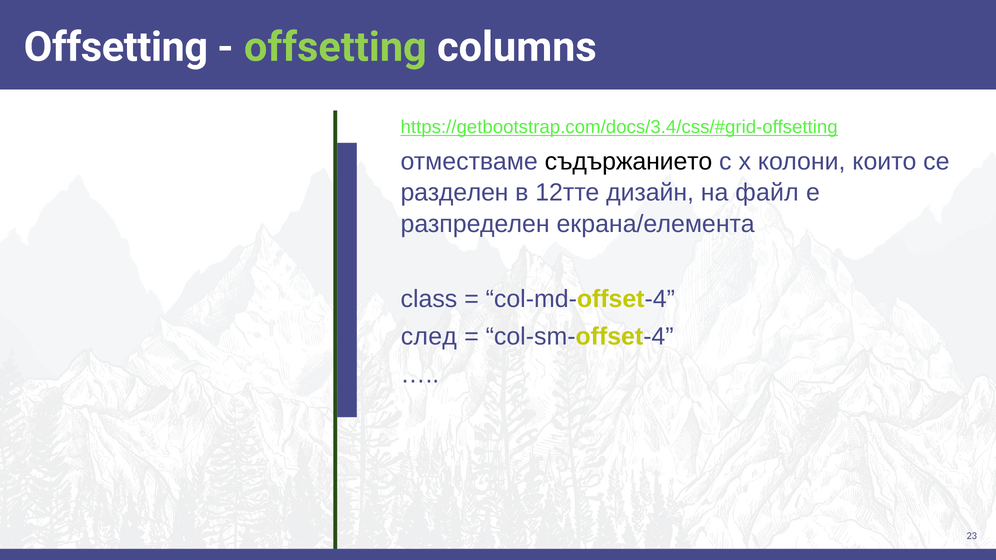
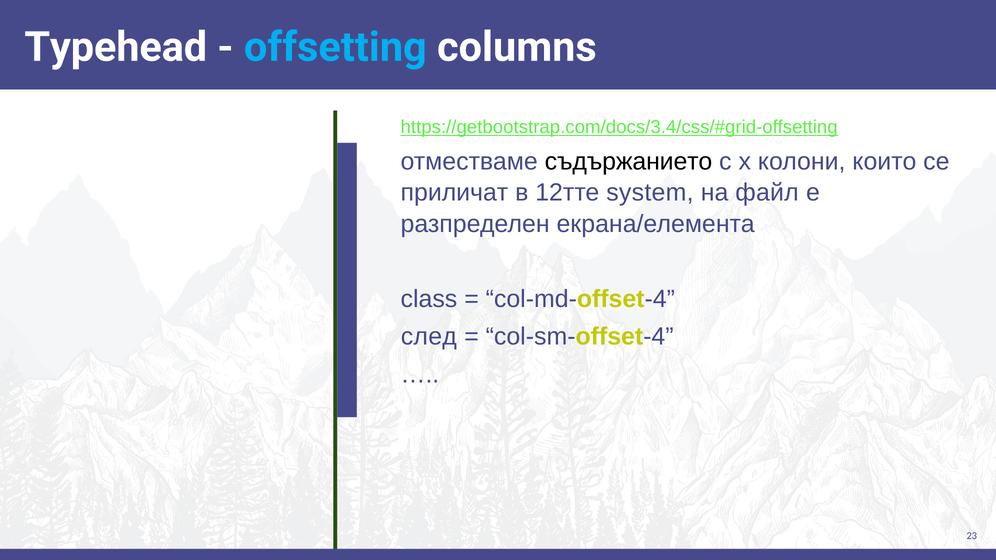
Offsetting: Offsetting -> Typehead (116, 47)
offsetting colour: light green -> light blue (335, 47)
разделен: разделен -> приличат (454, 193)
дизайн: дизайн -> system (650, 193)
